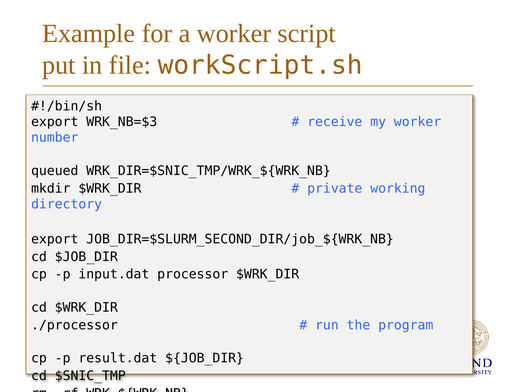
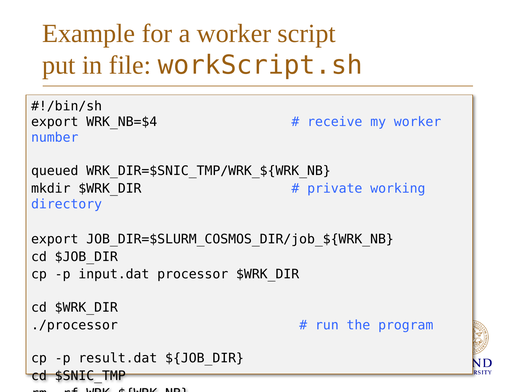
WRK_NB=$3: WRK_NB=$3 -> WRK_NB=$4 (122, 122)
JOB_DIR=$SLURM_SECOND_DIR/job_${WRK_NB: JOB_DIR=$SLURM_SECOND_DIR/job_${WRK_NB -> JOB_DIR=$SLURM_COSMOS_DIR/job_${WRK_NB (240, 239)
